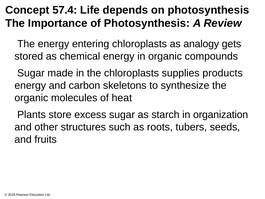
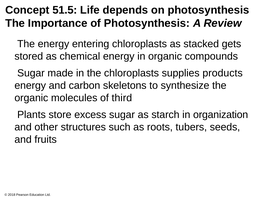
57.4: 57.4 -> 51.5 (65, 10)
analogy: analogy -> stacked (201, 44)
heat: heat -> third (122, 98)
